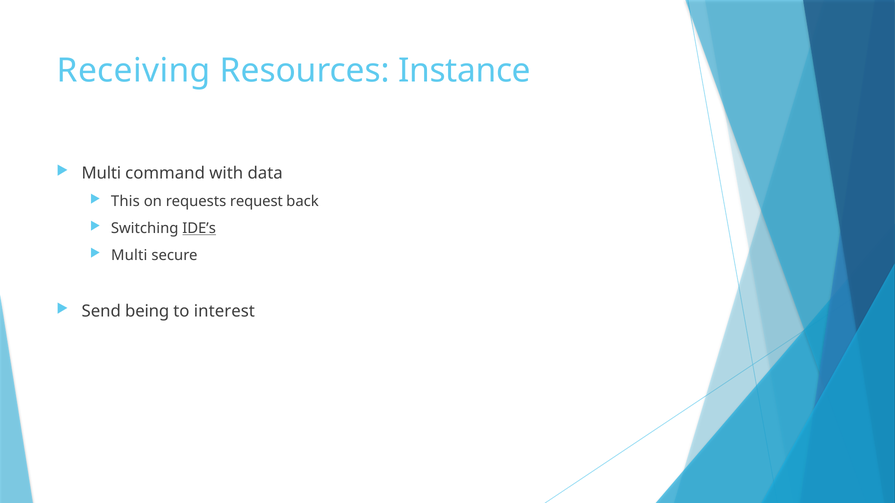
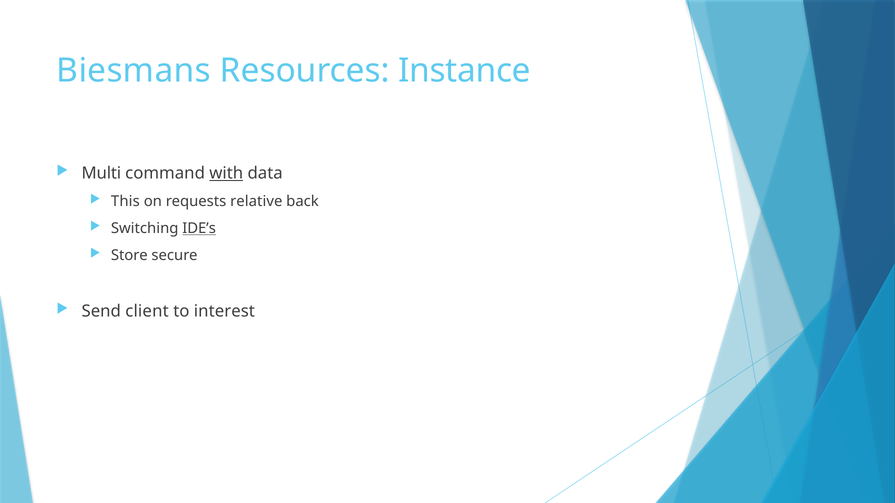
Receiving: Receiving -> Biesmans (134, 71)
with underline: none -> present (226, 173)
request: request -> relative (256, 201)
Multi: Multi -> Store (129, 256)
being: being -> client (147, 311)
